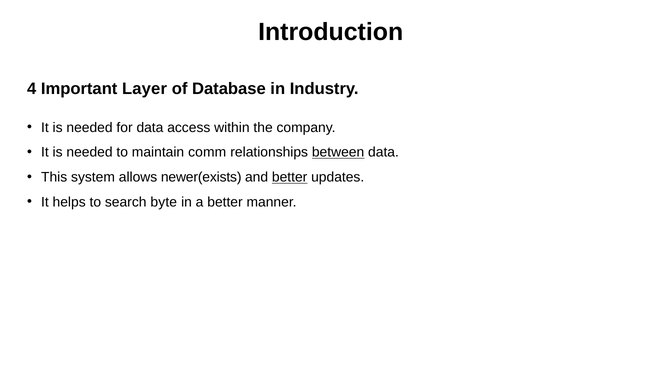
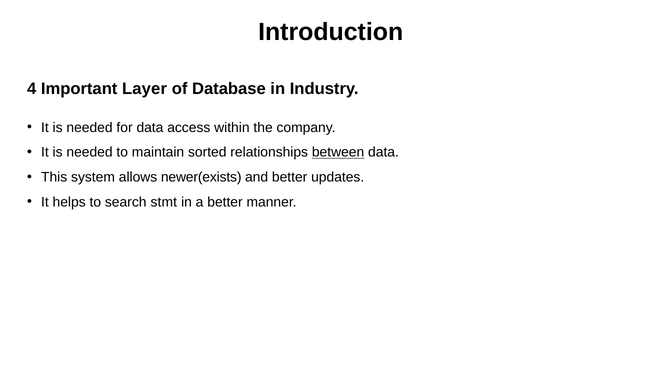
comm: comm -> sorted (207, 153)
better underline: present -> none (290, 177)
byte: byte -> stmt (164, 202)
